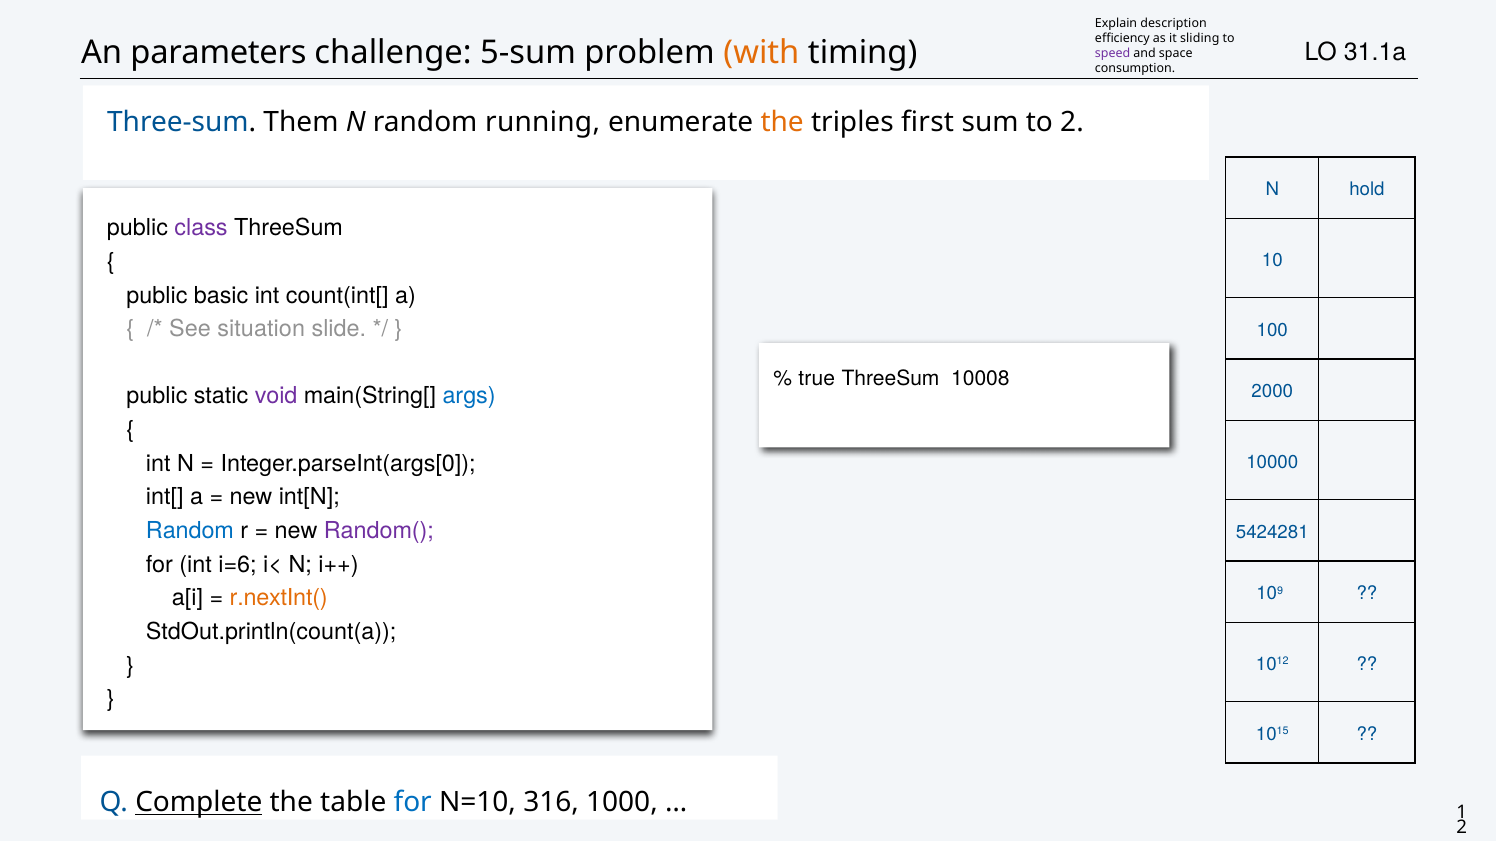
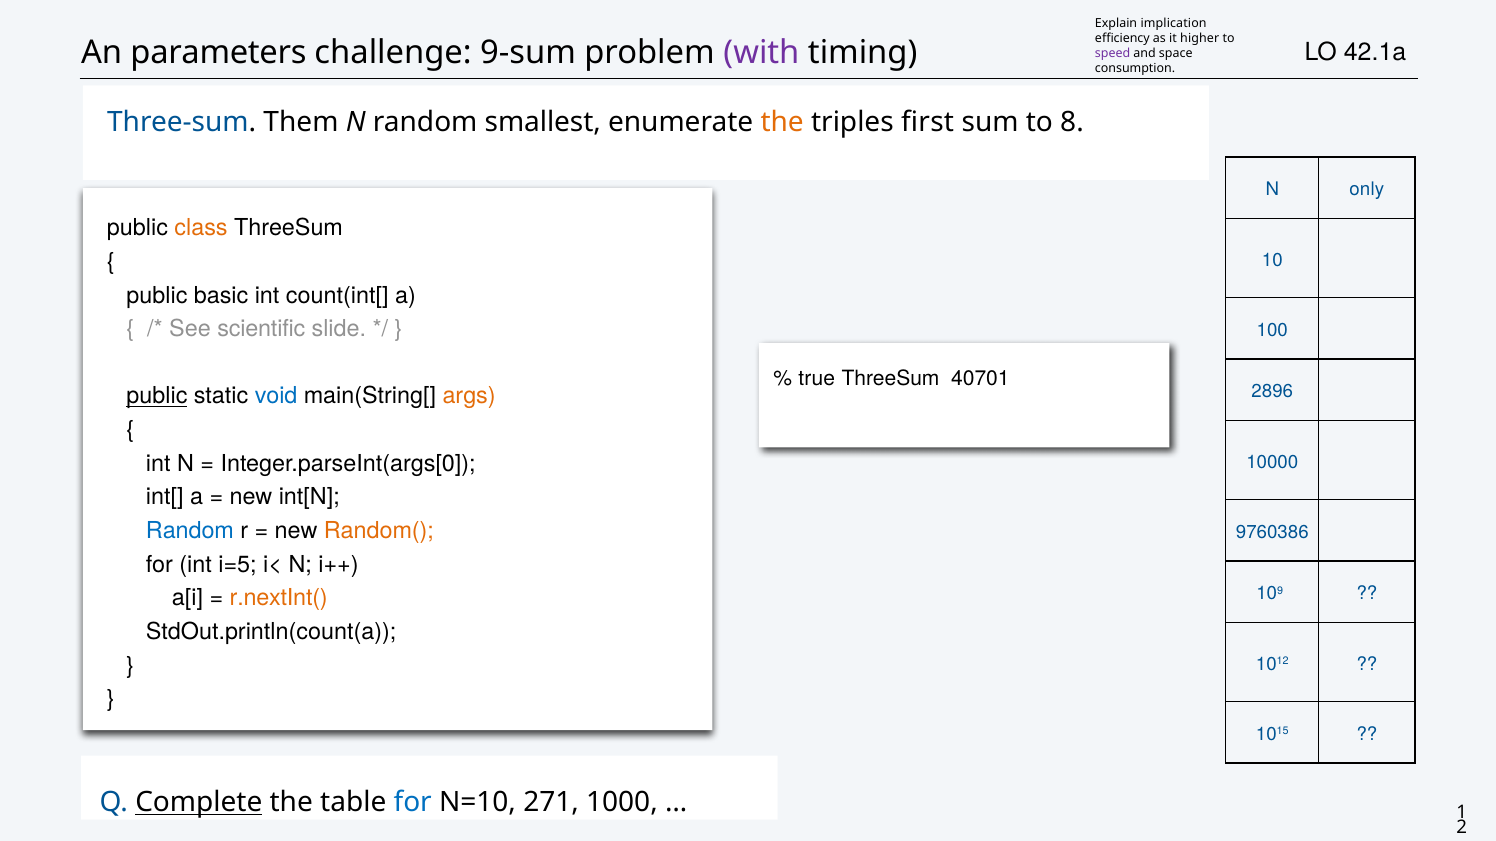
description: description -> implication (1174, 24)
sliding: sliding -> higher (1200, 39)
31.1a: 31.1a -> 42.1a (1375, 53)
5-sum: 5-sum -> 9-sum (528, 53)
with colour: orange -> purple (761, 53)
running: running -> smallest (543, 123)
to 2: 2 -> 8 (1072, 123)
hold: hold -> only (1367, 190)
class colour: purple -> orange (201, 228)
situation: situation -> scientific (261, 329)
10008: 10008 -> 40701 (980, 379)
2000: 2000 -> 2896 (1272, 392)
public underline: none -> present (157, 396)
void colour: purple -> blue (276, 396)
args colour: blue -> orange (469, 396)
Random( colour: purple -> orange (379, 531)
5424281: 5424281 -> 9760386 (1272, 532)
i=6: i=6 -> i=5 (238, 565)
316: 316 -> 271 (551, 803)
